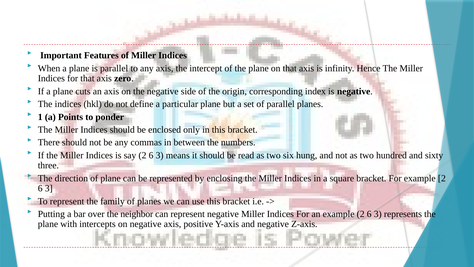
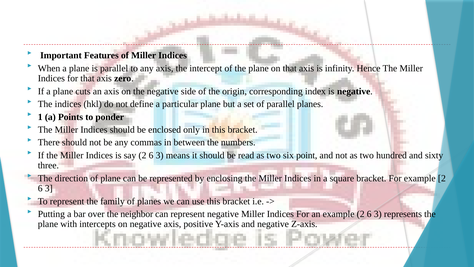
hung: hung -> point (307, 155)
